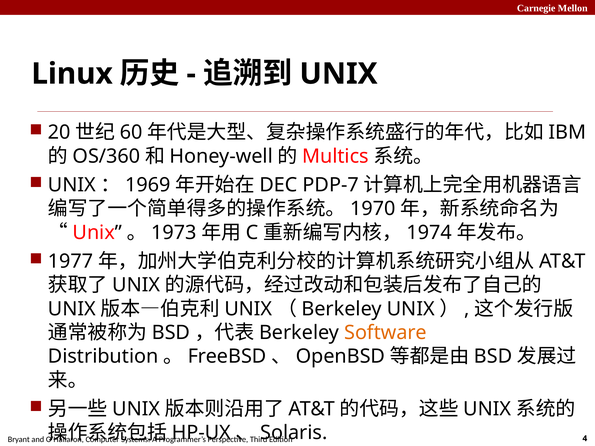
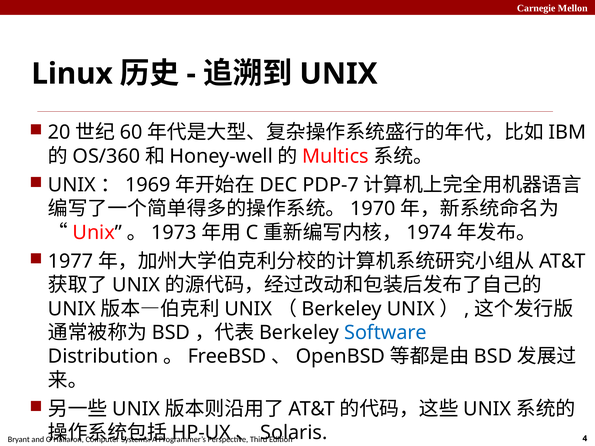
Software colour: orange -> blue (386, 333)
